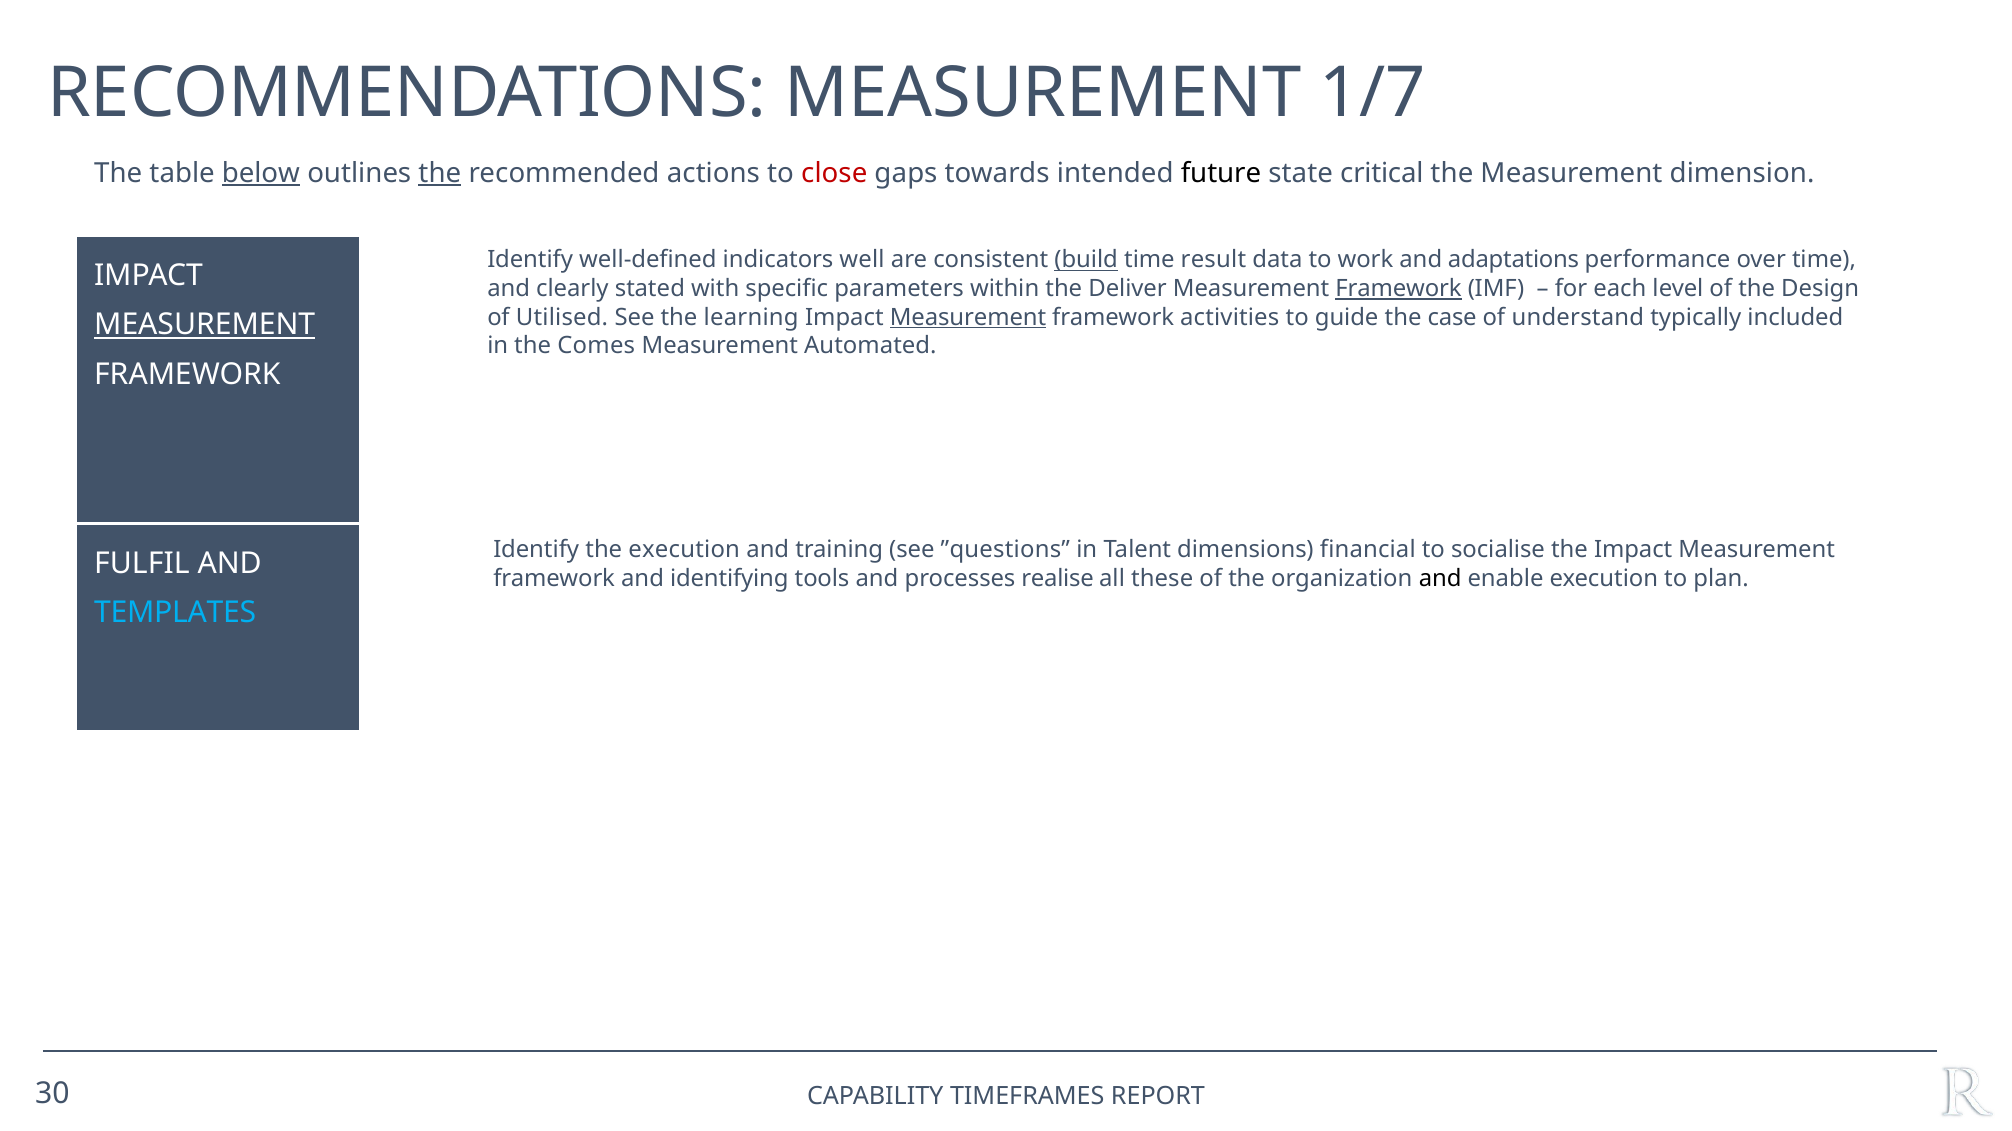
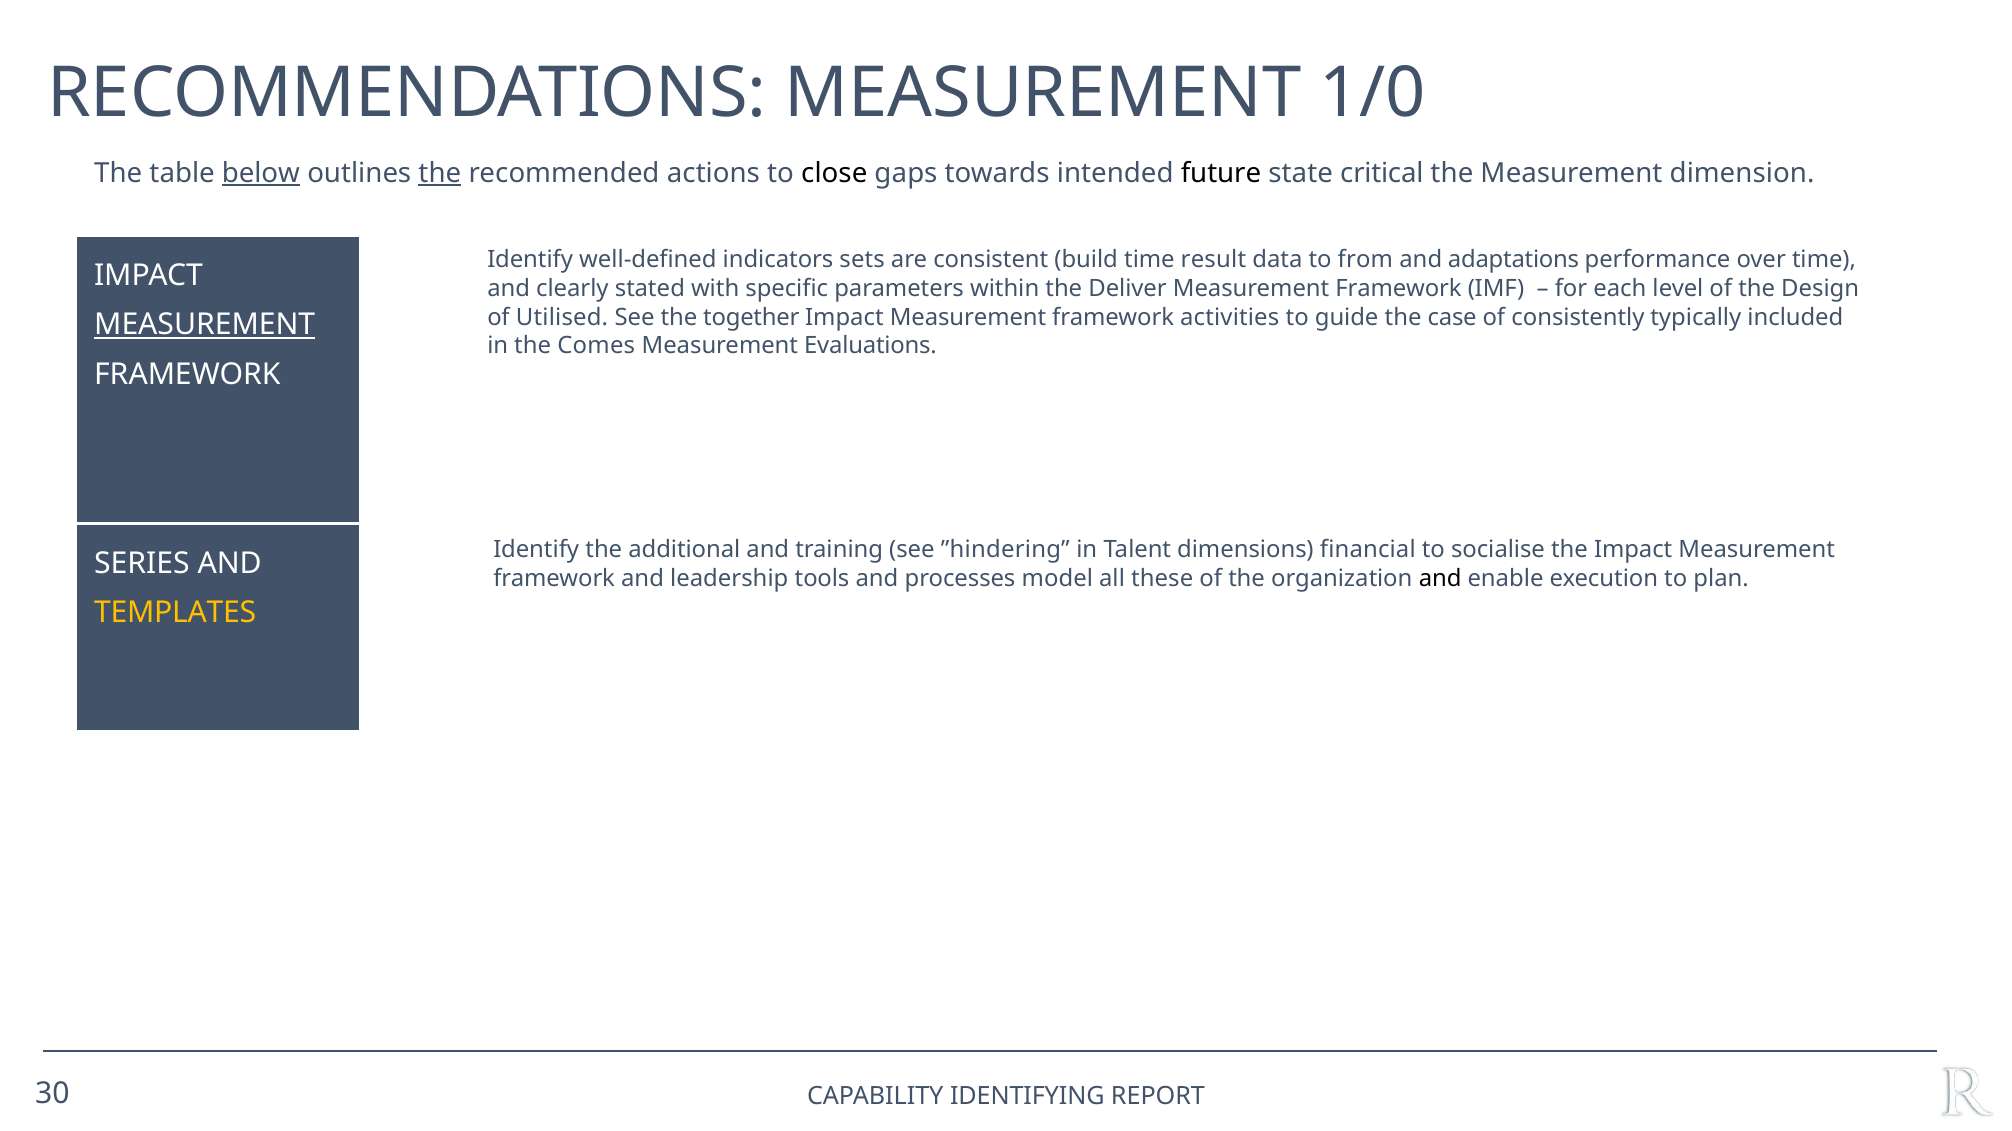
1/7: 1/7 -> 1/0 (1373, 93)
close colour: red -> black (834, 173)
well: well -> sets (862, 260)
build underline: present -> none (1086, 260)
work: work -> from (1365, 260)
Framework underline: present -> none (1398, 289)
learning: learning -> together (751, 318)
Measurement underline: present -> none (968, 318)
understand: understand -> consistently (1578, 318)
Automated: Automated -> Evaluations (871, 346)
the execution: execution -> additional (684, 550)
”questions: ”questions -> ”hindering (1005, 550)
FULFIL: FULFIL -> SERIES (142, 563)
identifying: identifying -> leadership (729, 579)
realise: realise -> model (1057, 579)
TEMPLATES colour: light blue -> yellow (175, 613)
TIMEFRAMES: TIMEFRAMES -> IDENTIFYING (1027, 1097)
